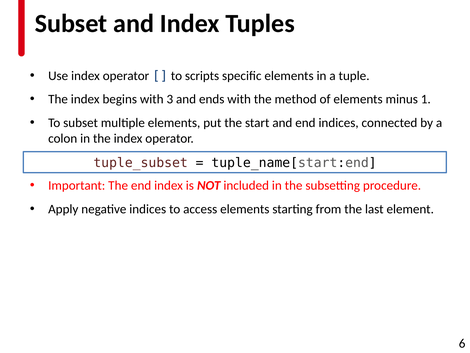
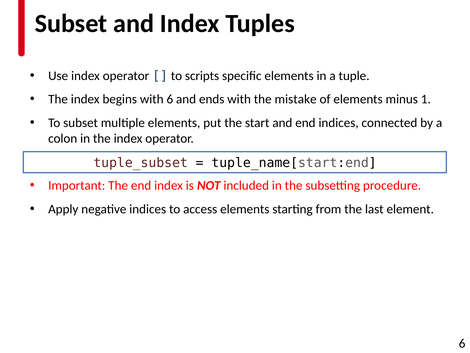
with 3: 3 -> 6 (170, 99)
method: method -> mistake (296, 99)
